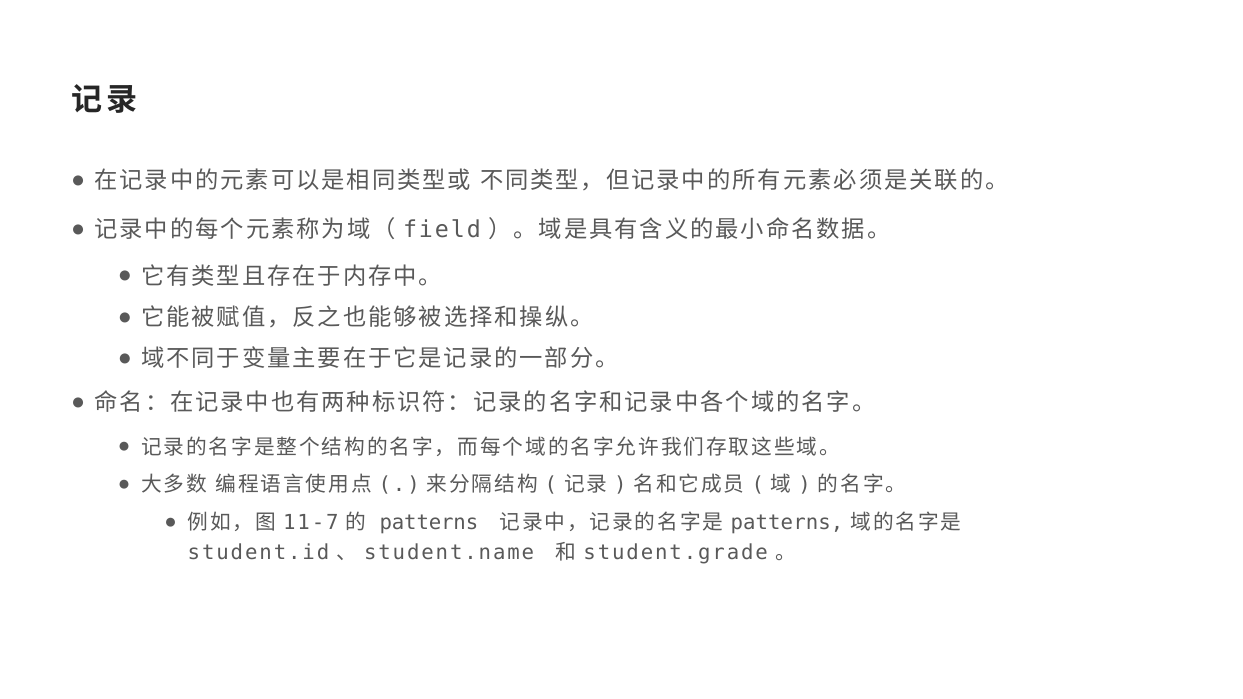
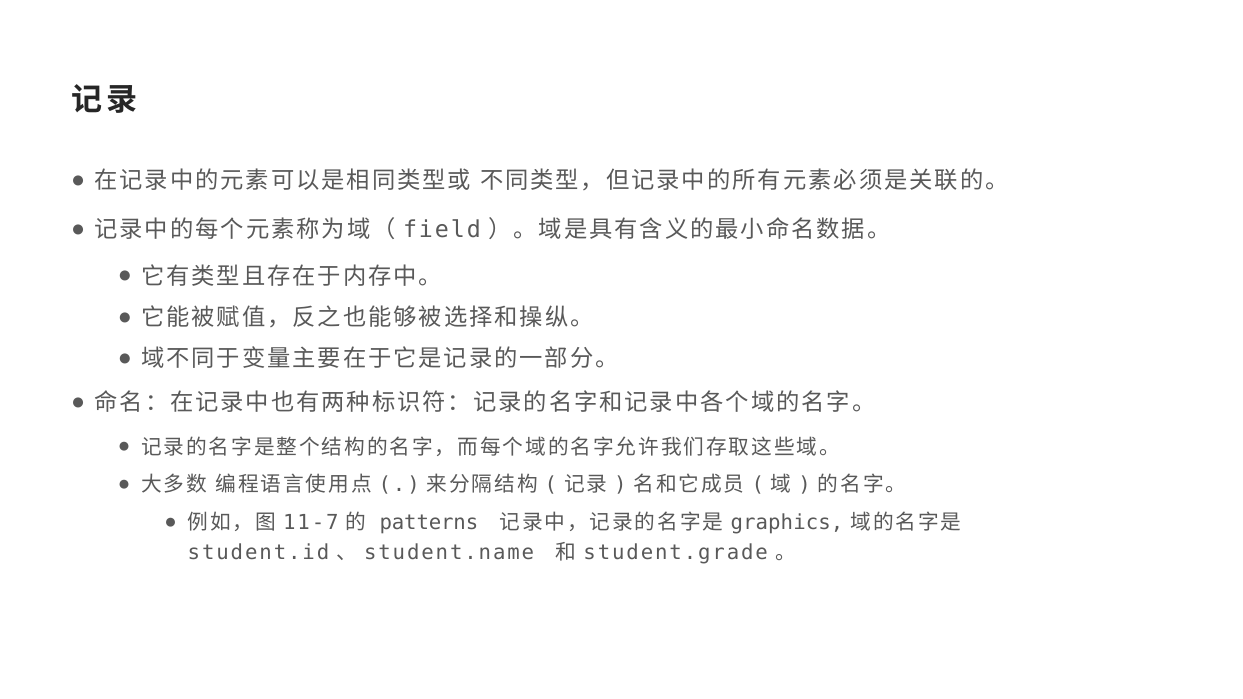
patterns: patterns -> graphics (787, 523)
